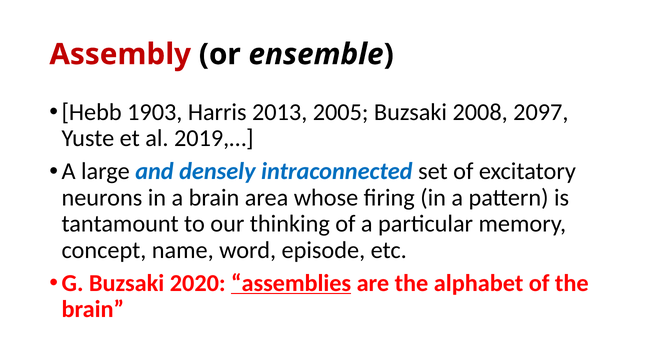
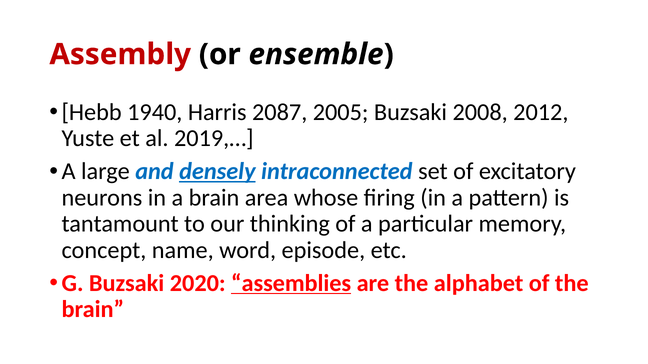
1903: 1903 -> 1940 (155, 112)
2013: 2013 -> 2087 (280, 112)
2097: 2097 -> 2012 (541, 112)
densely underline: none -> present (217, 172)
